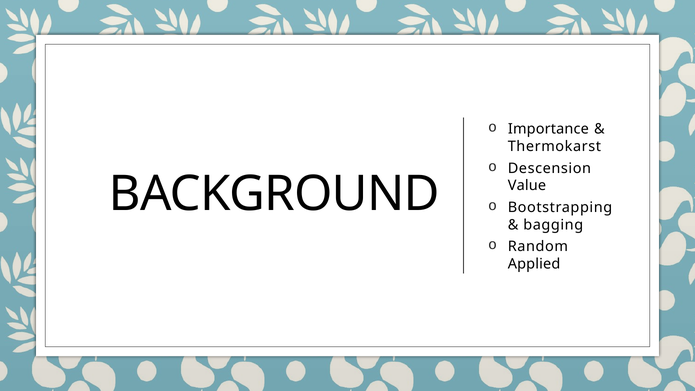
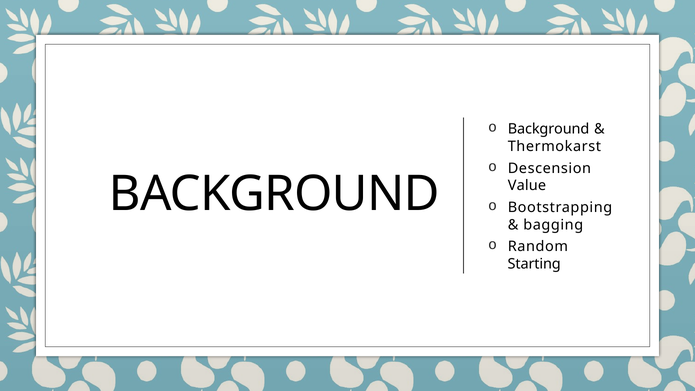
Importance: Importance -> Background (549, 129)
Applied: Applied -> Starting (534, 264)
